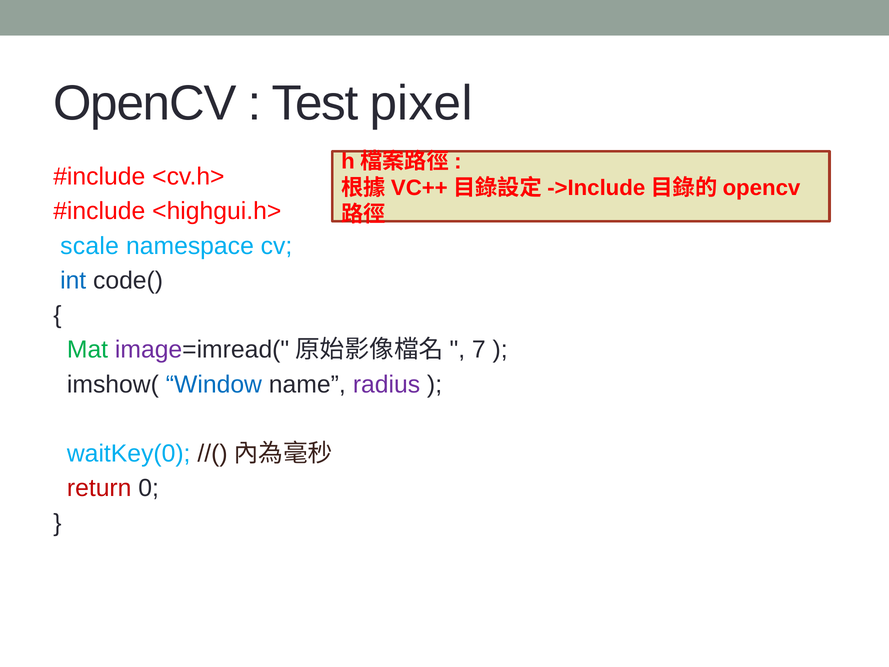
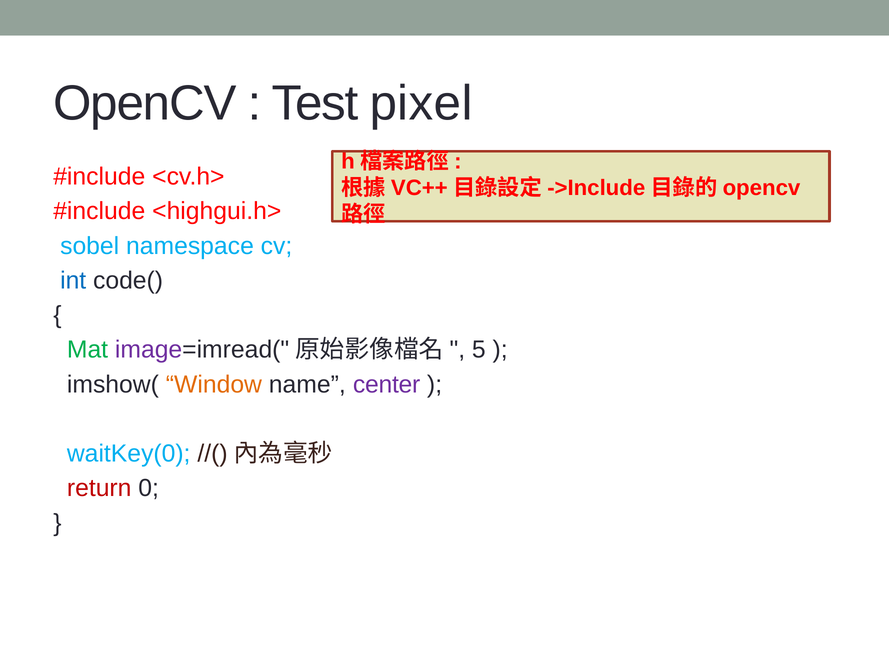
scale: scale -> sobel (90, 246)
7: 7 -> 5 (479, 350)
Window colour: blue -> orange (214, 384)
radius: radius -> center (387, 384)
